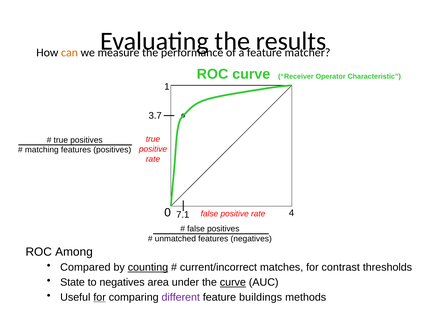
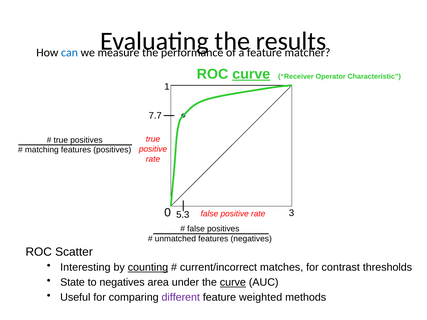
can colour: orange -> blue (69, 53)
curve underline: none -> present (251, 74)
3.7: 3.7 -> 7.7 (155, 116)
4: 4 -> 3 (291, 213)
7.1: 7.1 -> 5.3 (183, 215)
Among: Among -> Scatter (74, 252)
Compared: Compared -> Interesting (85, 268)
for underline: present -> none (100, 297)
buildings: buildings -> weighted (261, 297)
